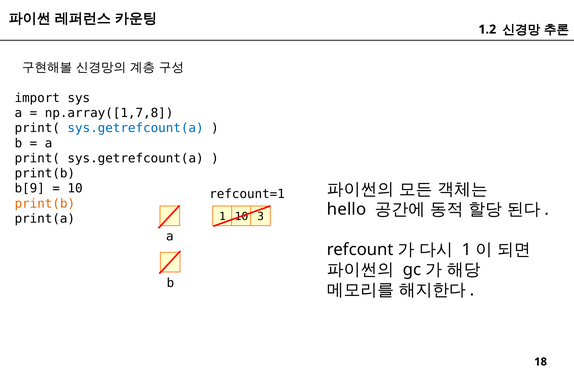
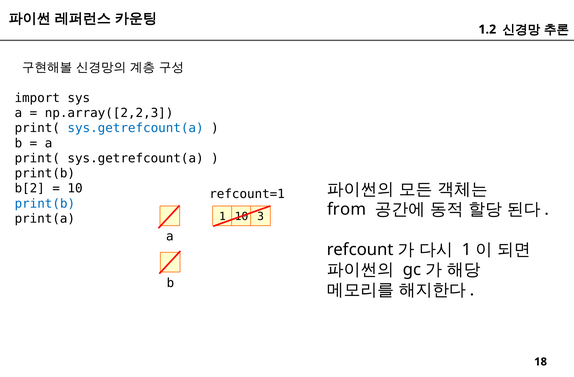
np.array([1,7,8: np.array([1,7,8 -> np.array([2,2,3 (109, 113)
b[9: b[9 -> b[2 (30, 188)
print(b colour: orange -> blue (45, 204)
hello: hello -> from (347, 209)
